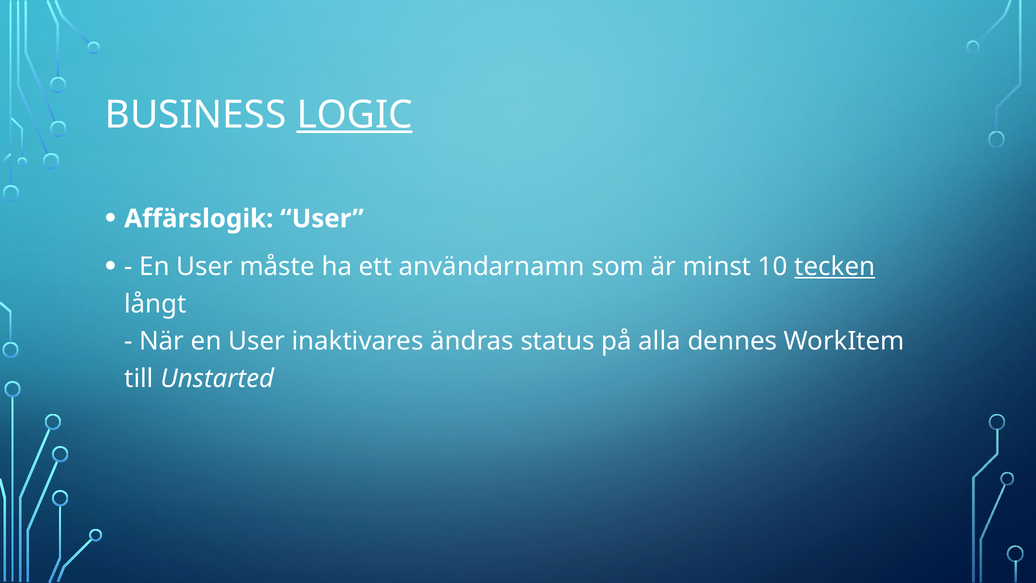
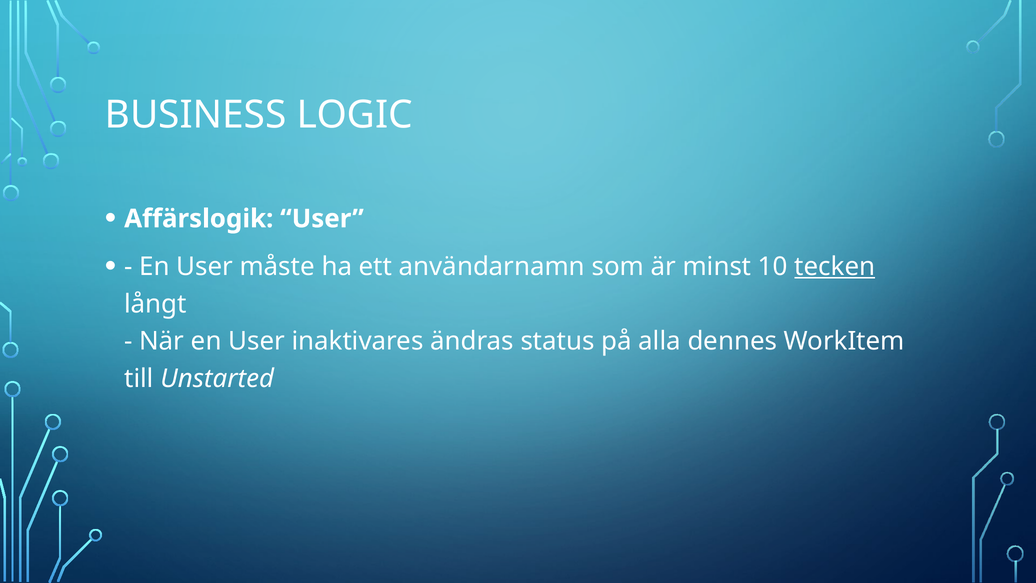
LOGIC underline: present -> none (355, 115)
